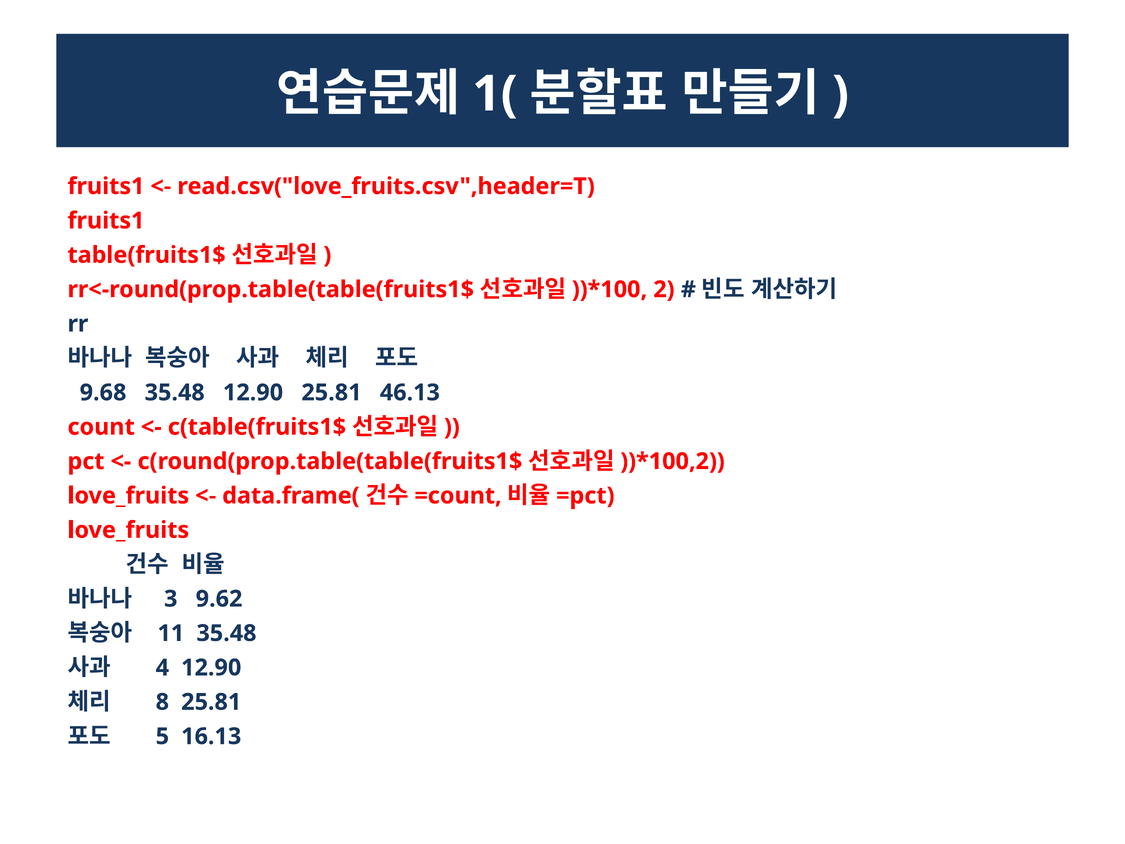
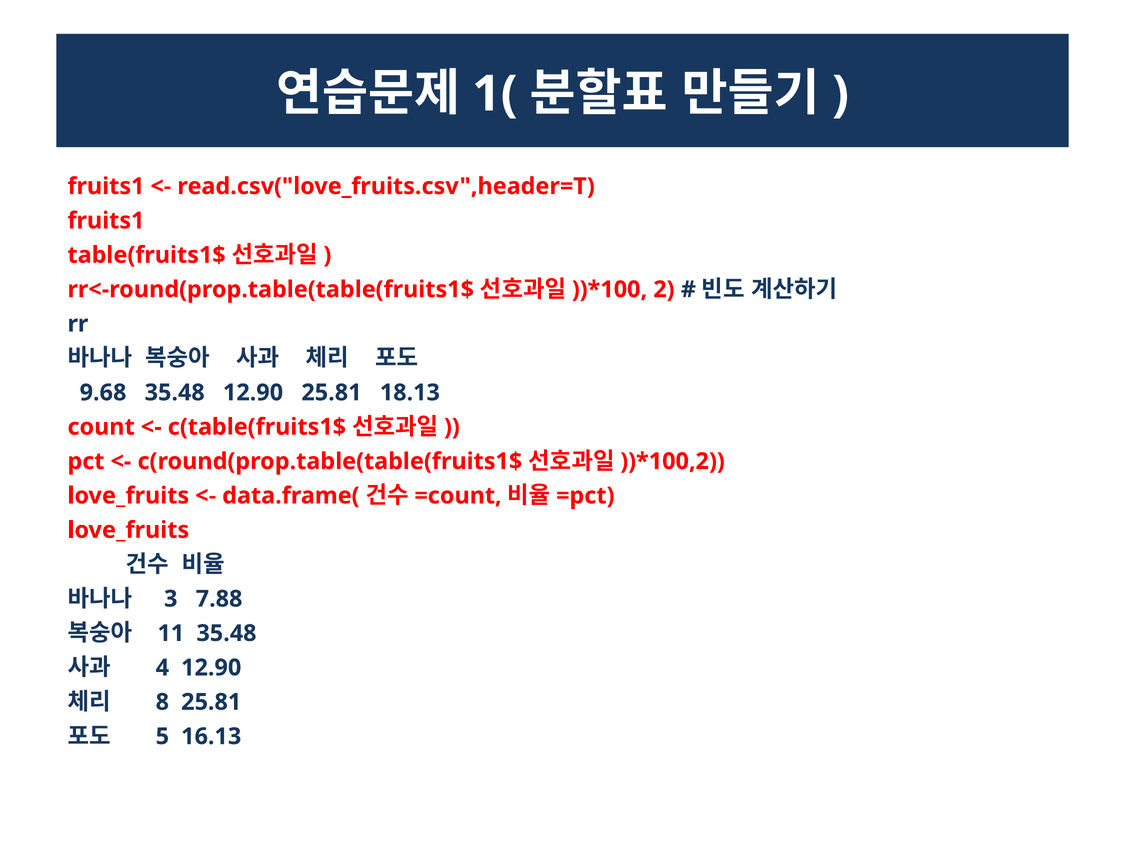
46.13: 46.13 -> 18.13 (410, 392)
9.62: 9.62 -> 7.88 (219, 599)
